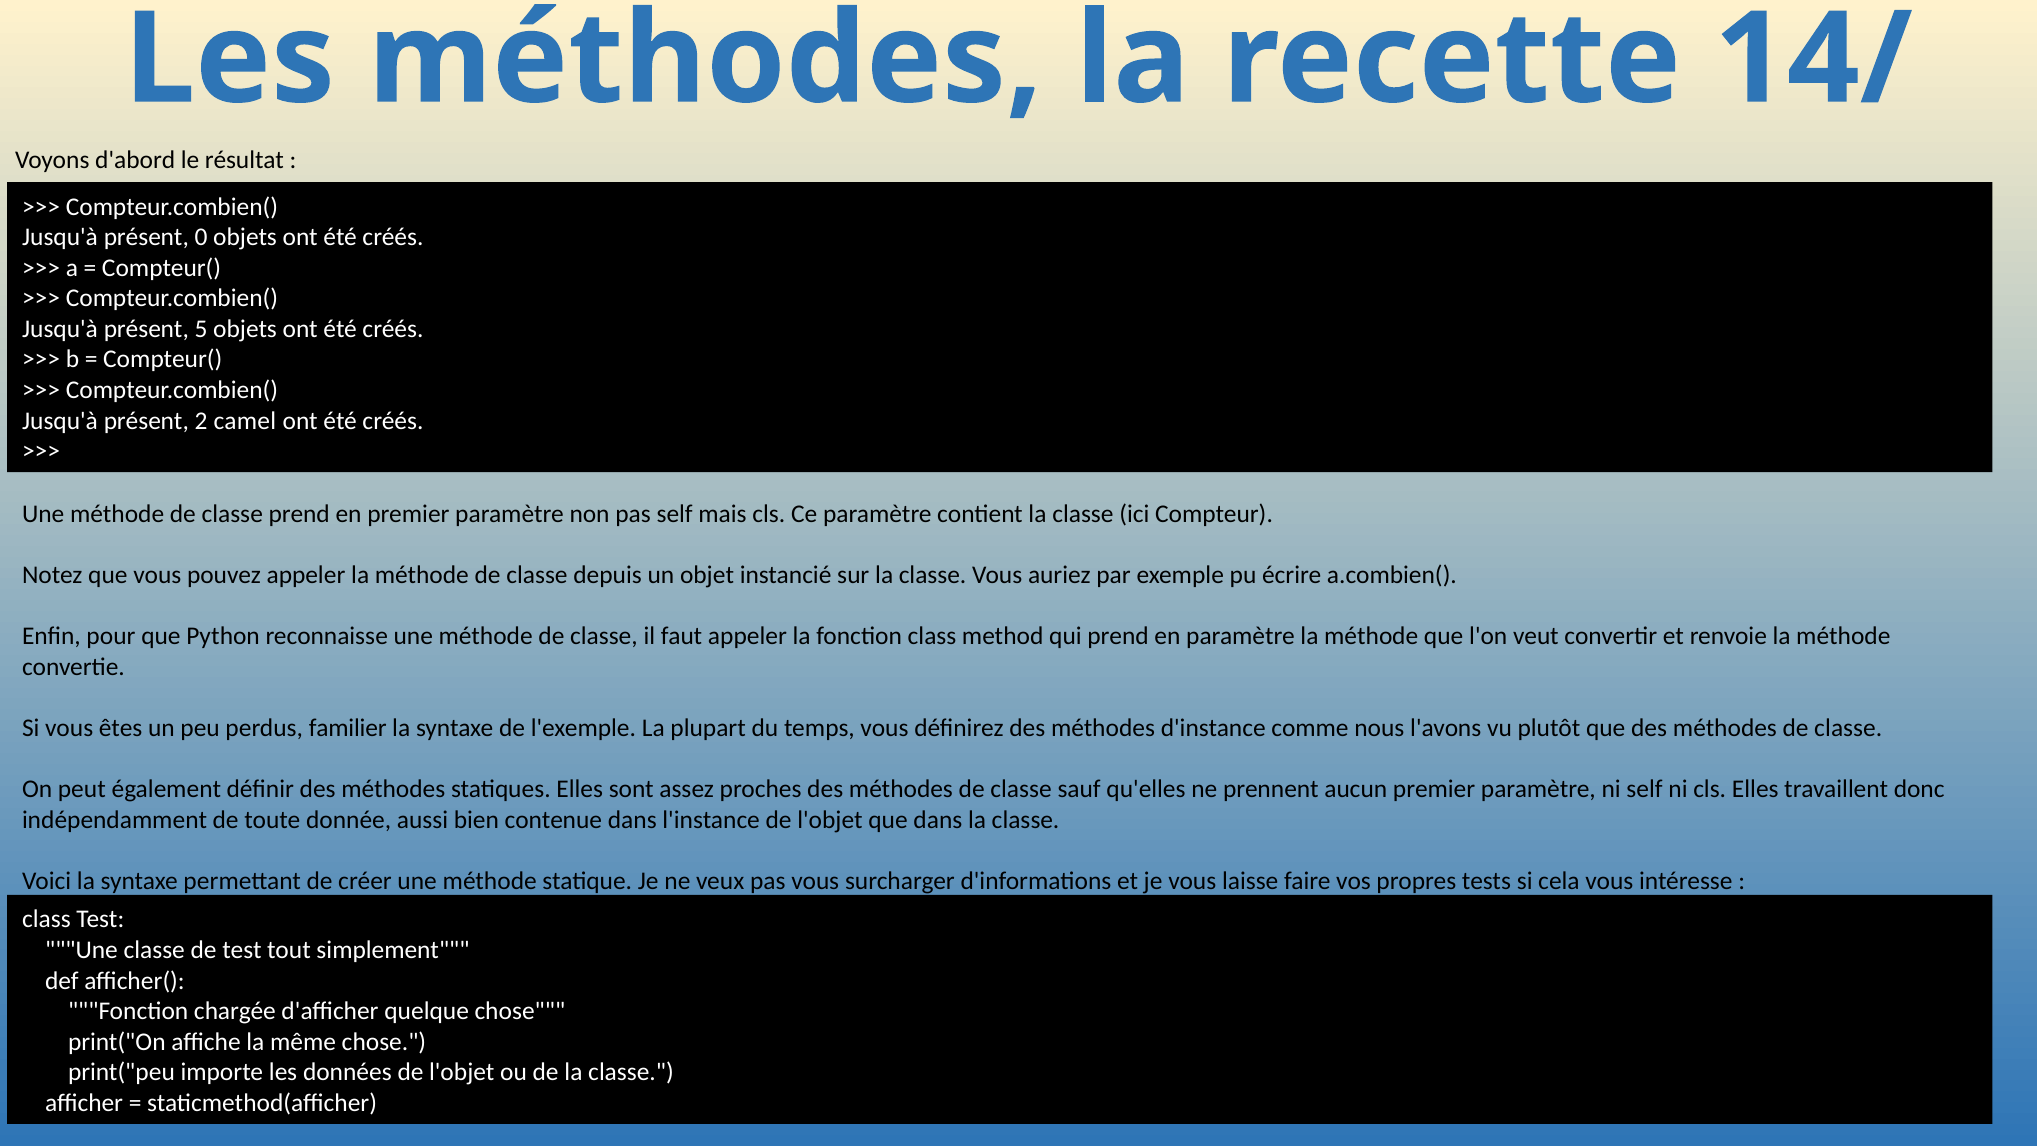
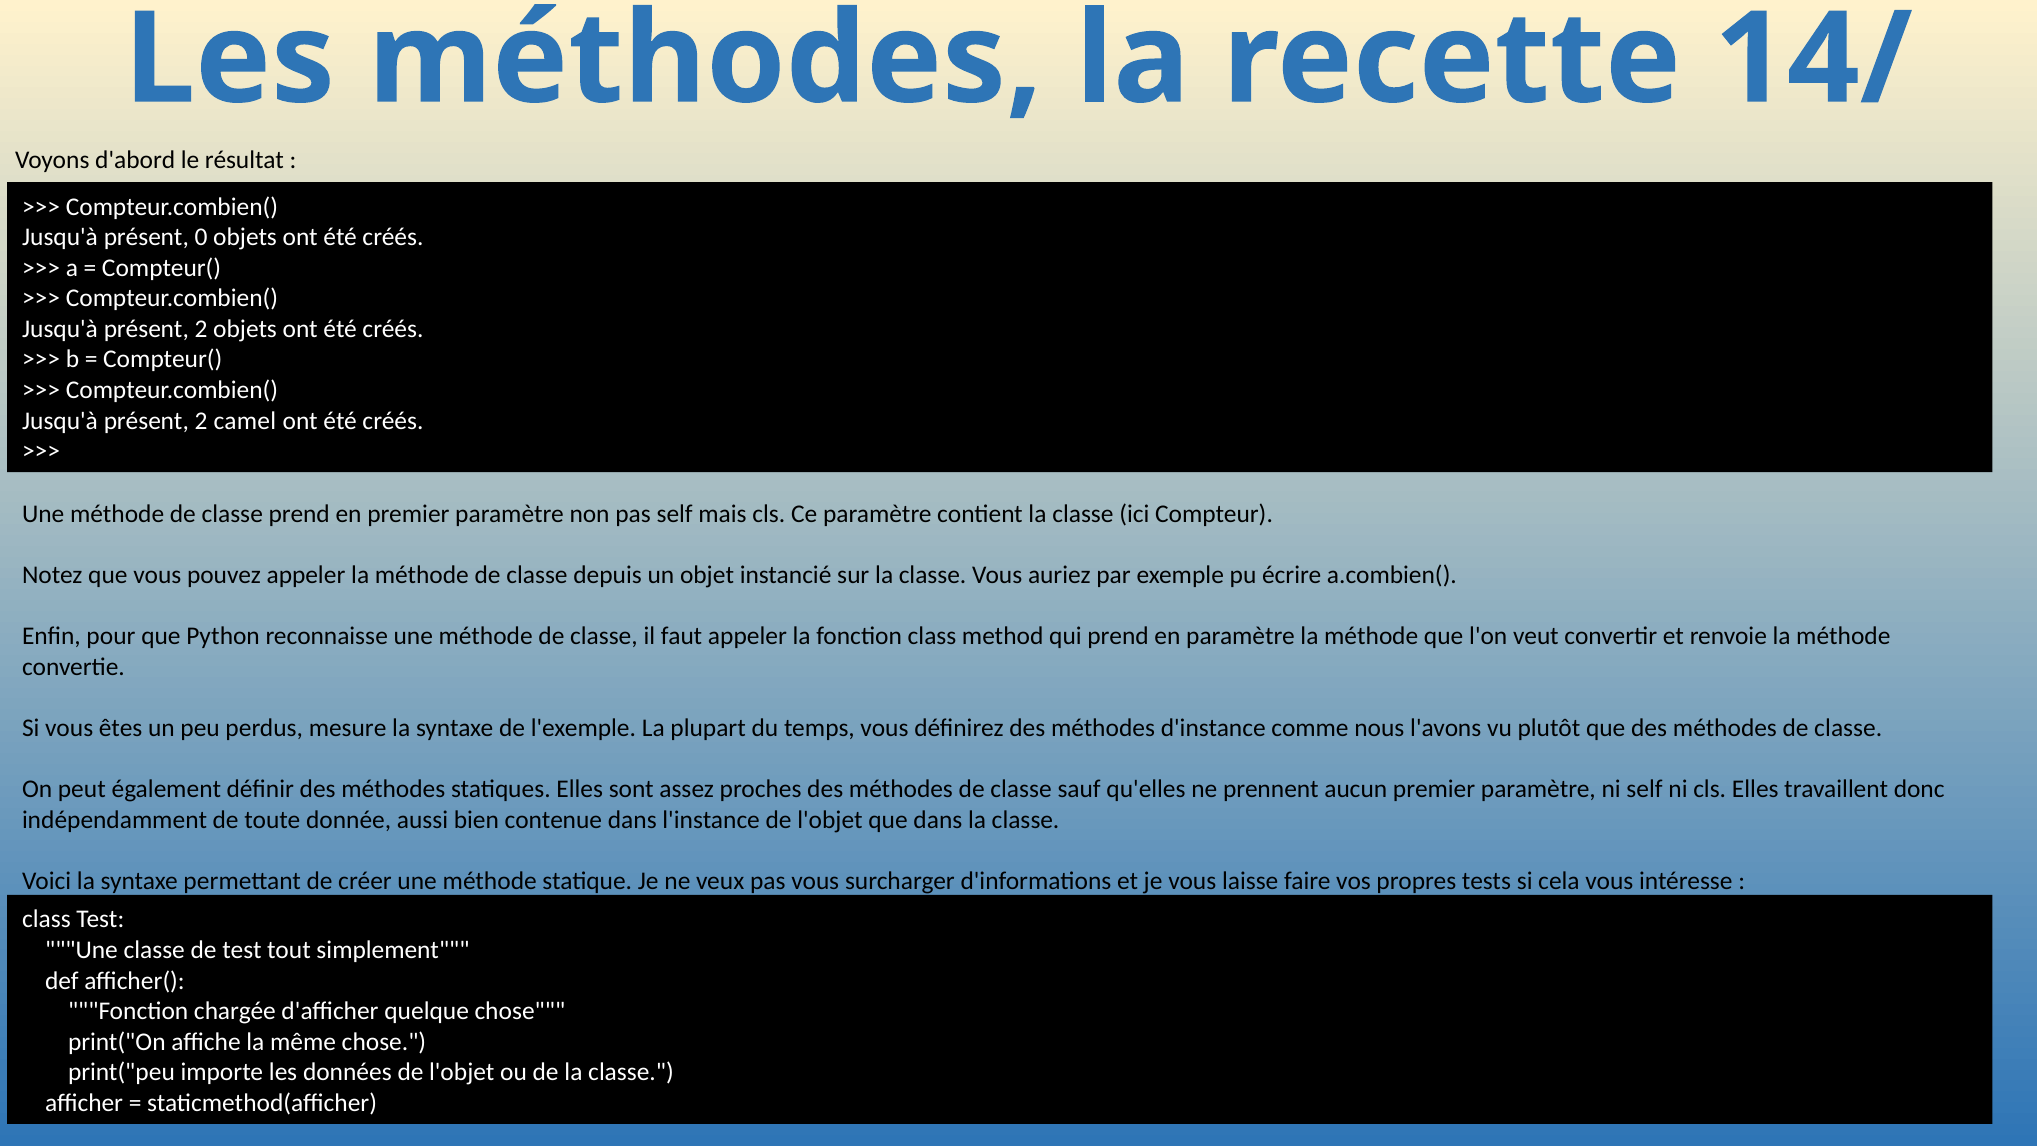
5: 5 -> 2 (201, 329)
familier: familier -> mesure (348, 728)
